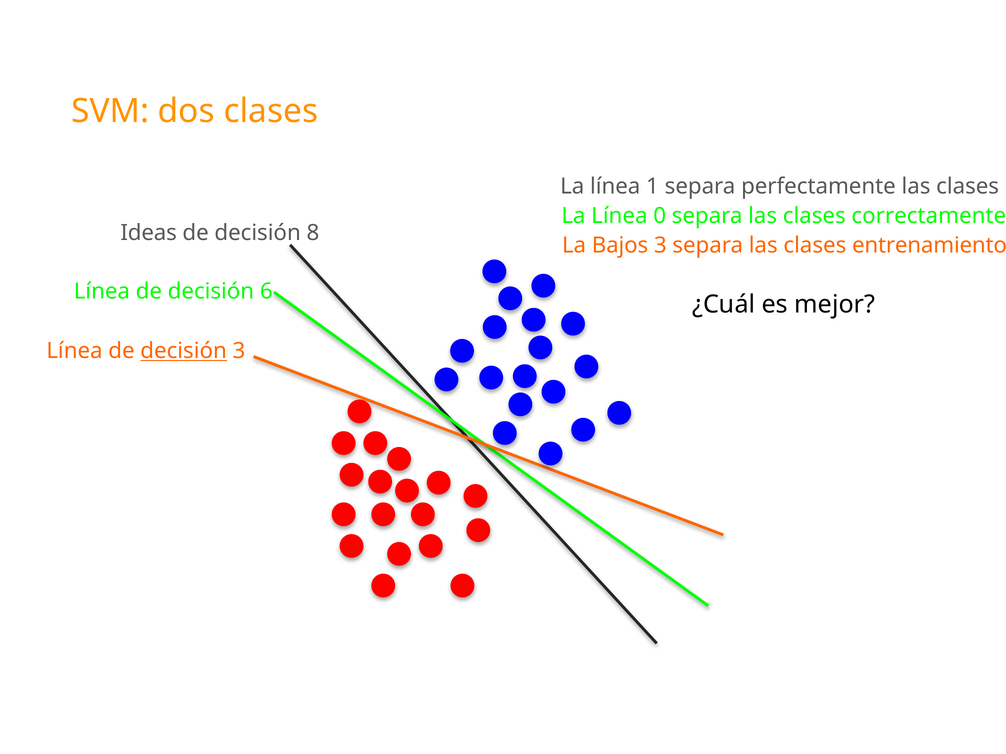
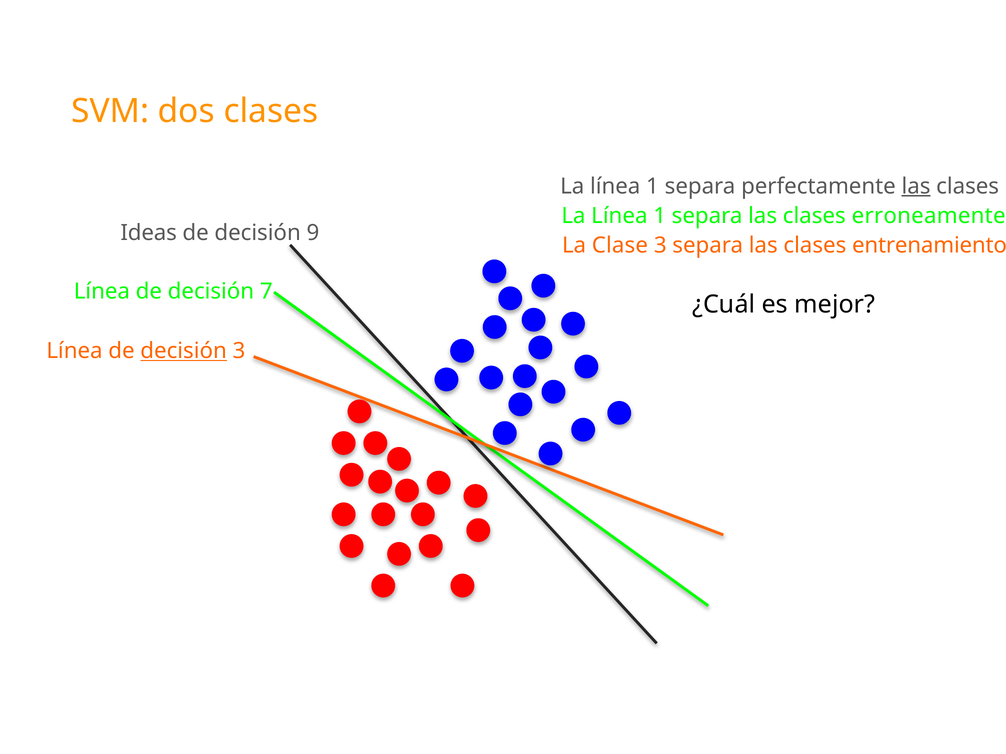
las underline: none -> present (916, 186)
0: 0 -> 1 (660, 216)
correctamente: correctamente -> erroneamente (929, 216)
8: 8 -> 9 (313, 233)
Bajos: Bajos -> Clase (620, 246)
6: 6 -> 7 (266, 292)
